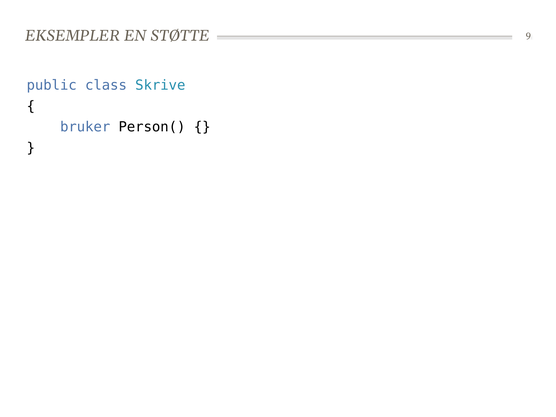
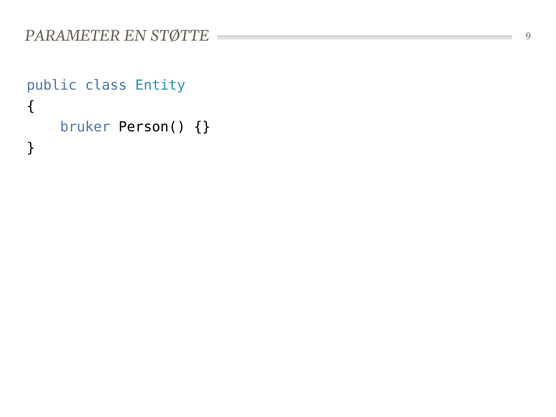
EKSEMPLER: EKSEMPLER -> PARAMETER (73, 36)
Skrive: Skrive -> Entity (160, 85)
